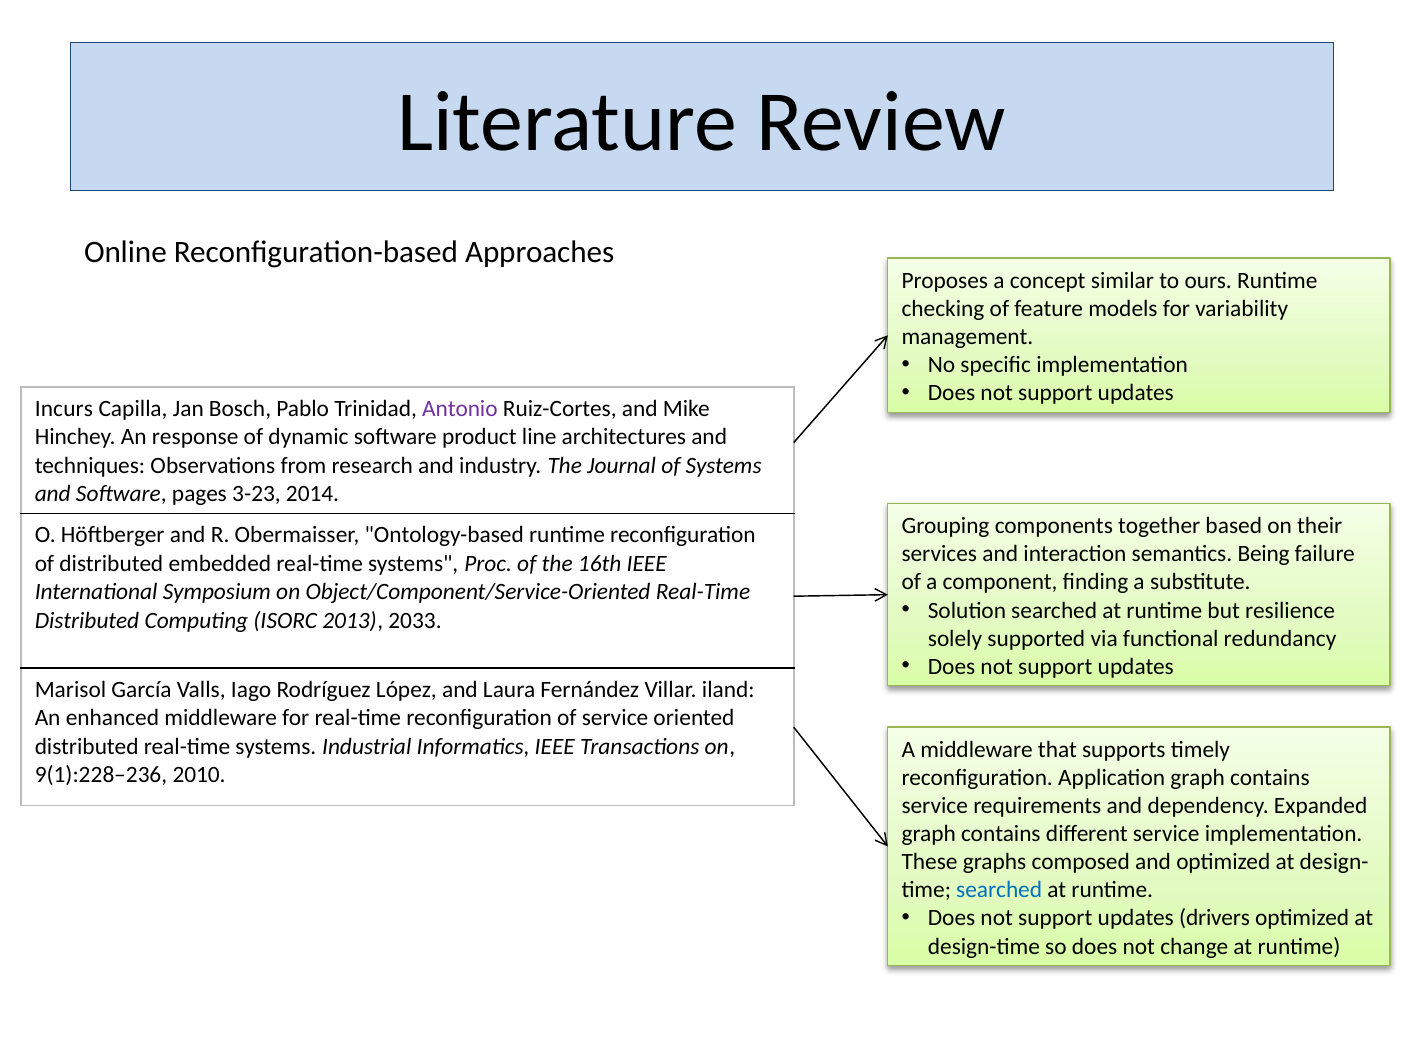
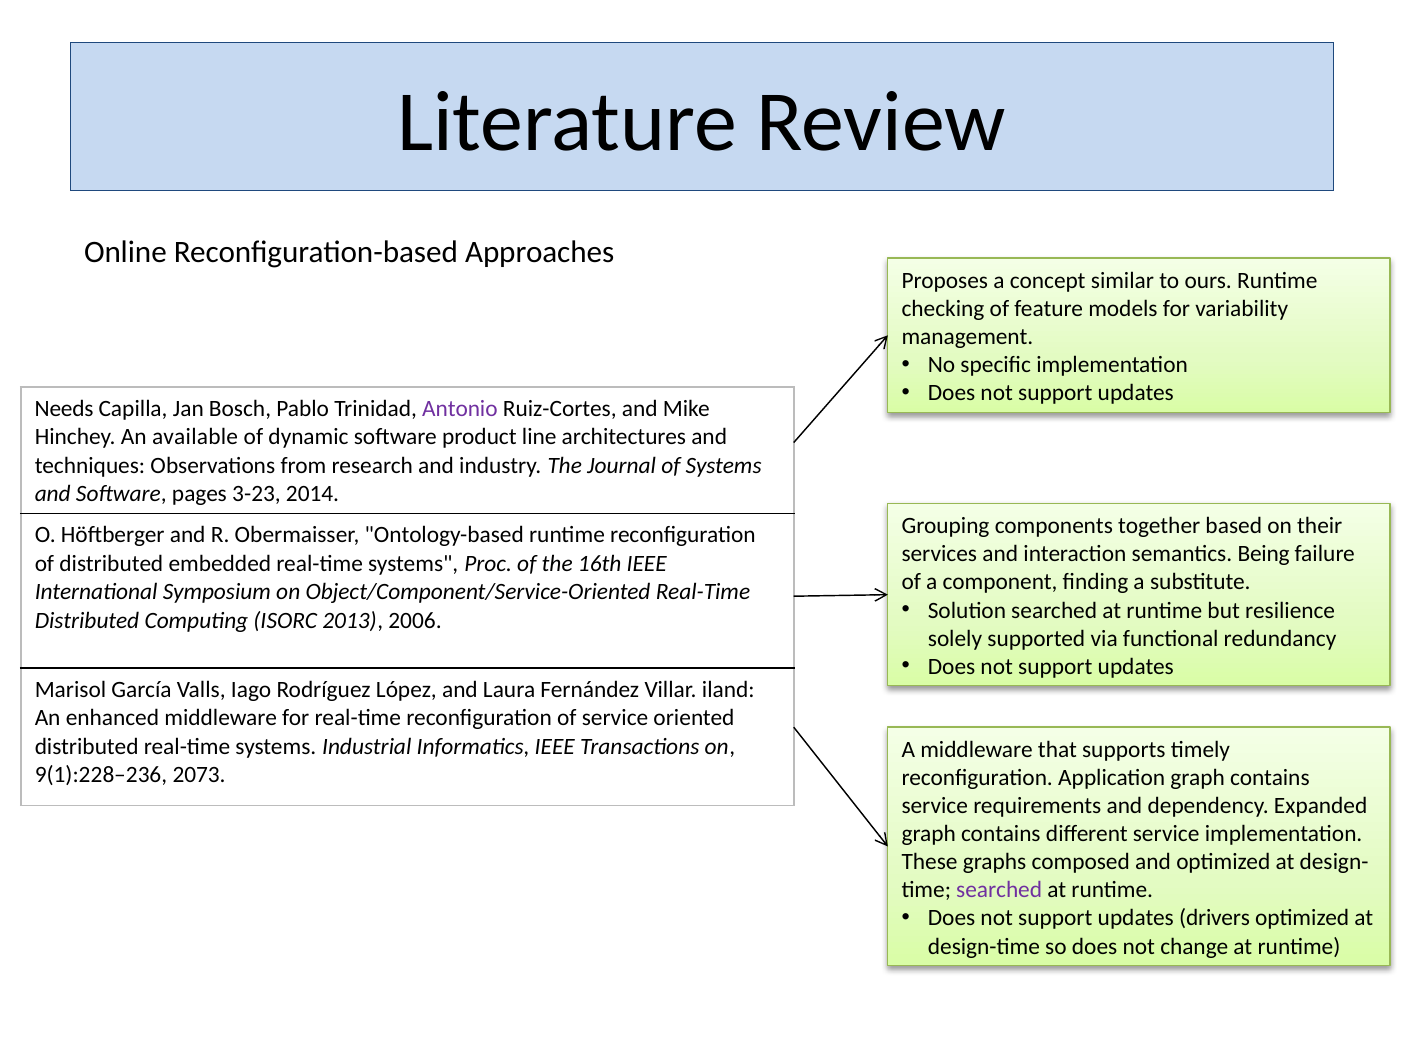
Incurs: Incurs -> Needs (64, 409)
response: response -> available (195, 437)
2033: 2033 -> 2006 (415, 621)
2010: 2010 -> 2073 (199, 775)
searched colour: blue -> purple (999, 890)
